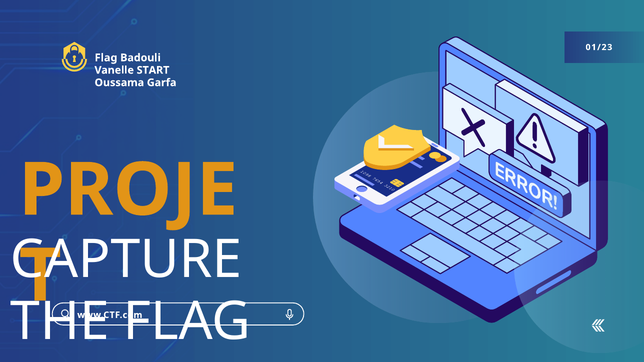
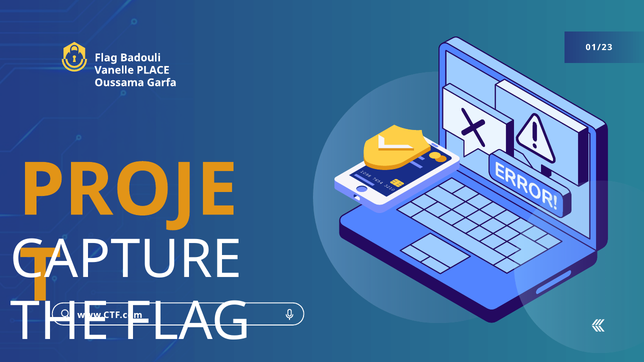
START: START -> PLACE (153, 70)
